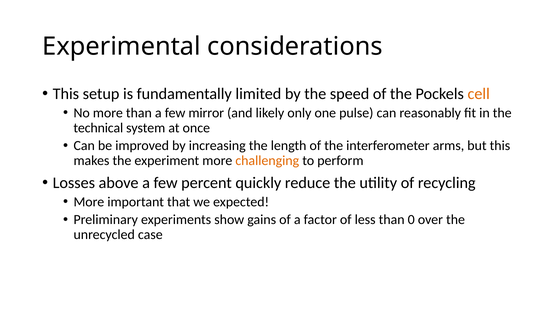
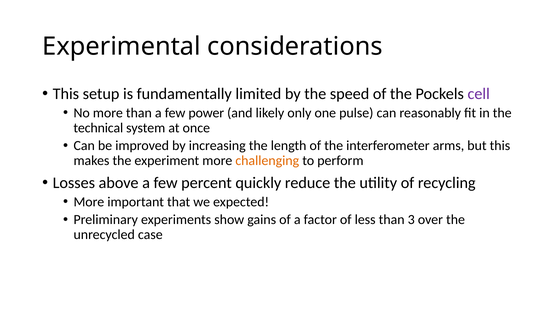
cell colour: orange -> purple (479, 94)
mirror: mirror -> power (206, 113)
0: 0 -> 3 (411, 220)
